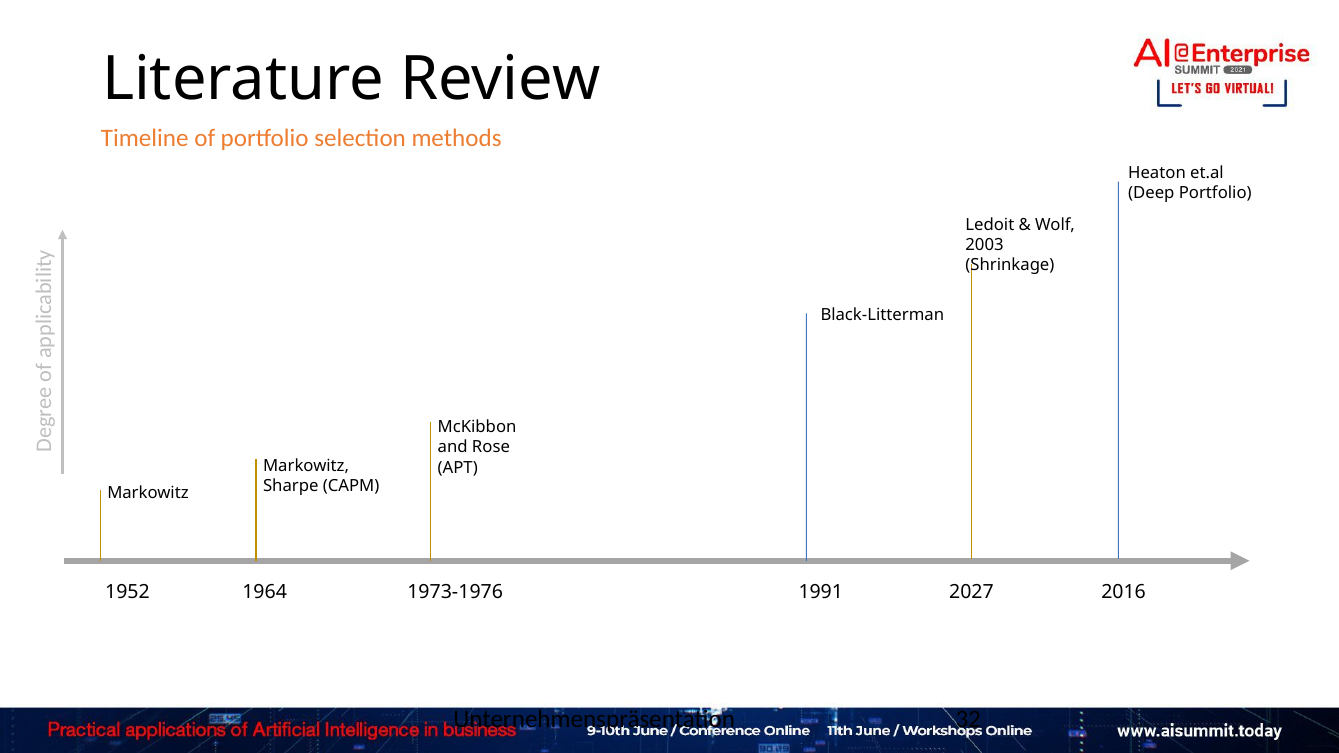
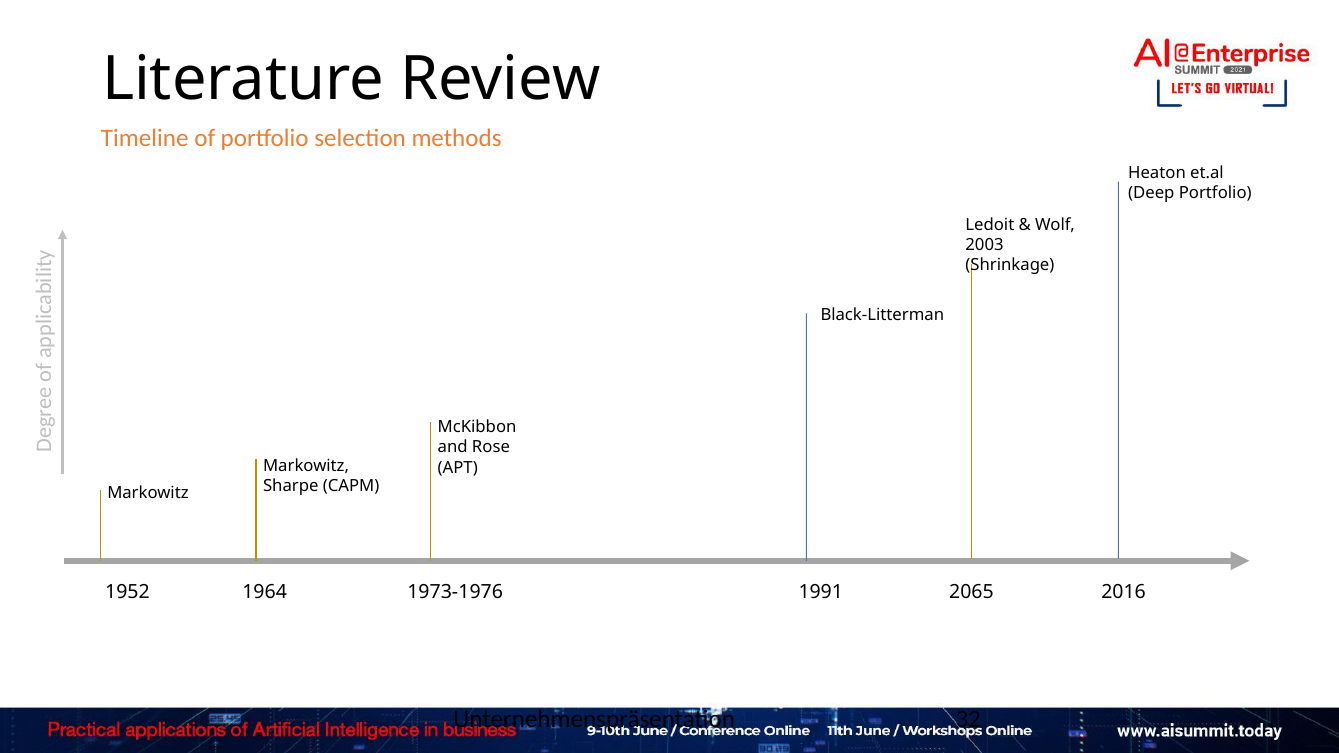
2027: 2027 -> 2065 (971, 593)
